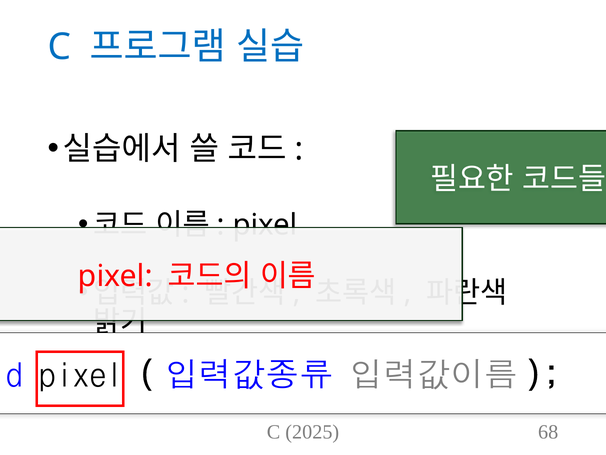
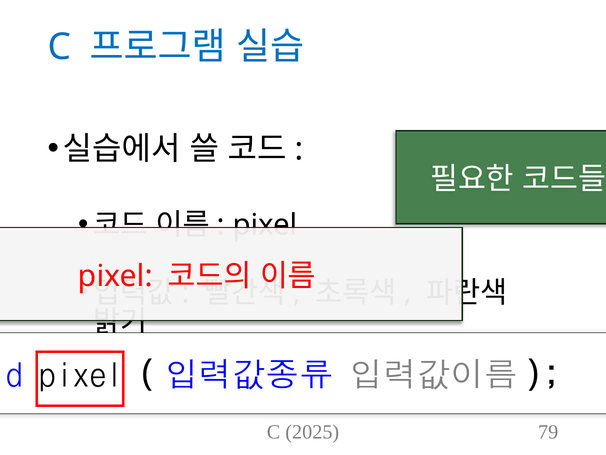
68: 68 -> 79 (548, 432)
